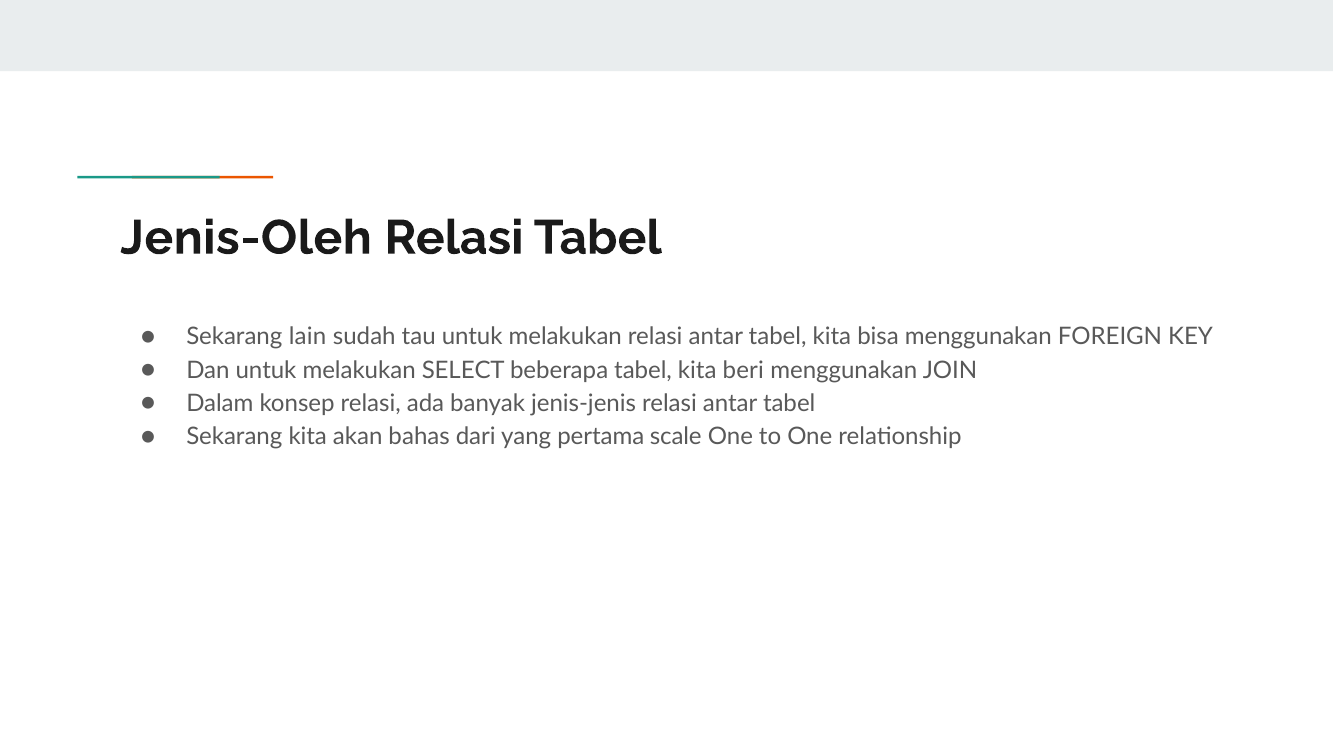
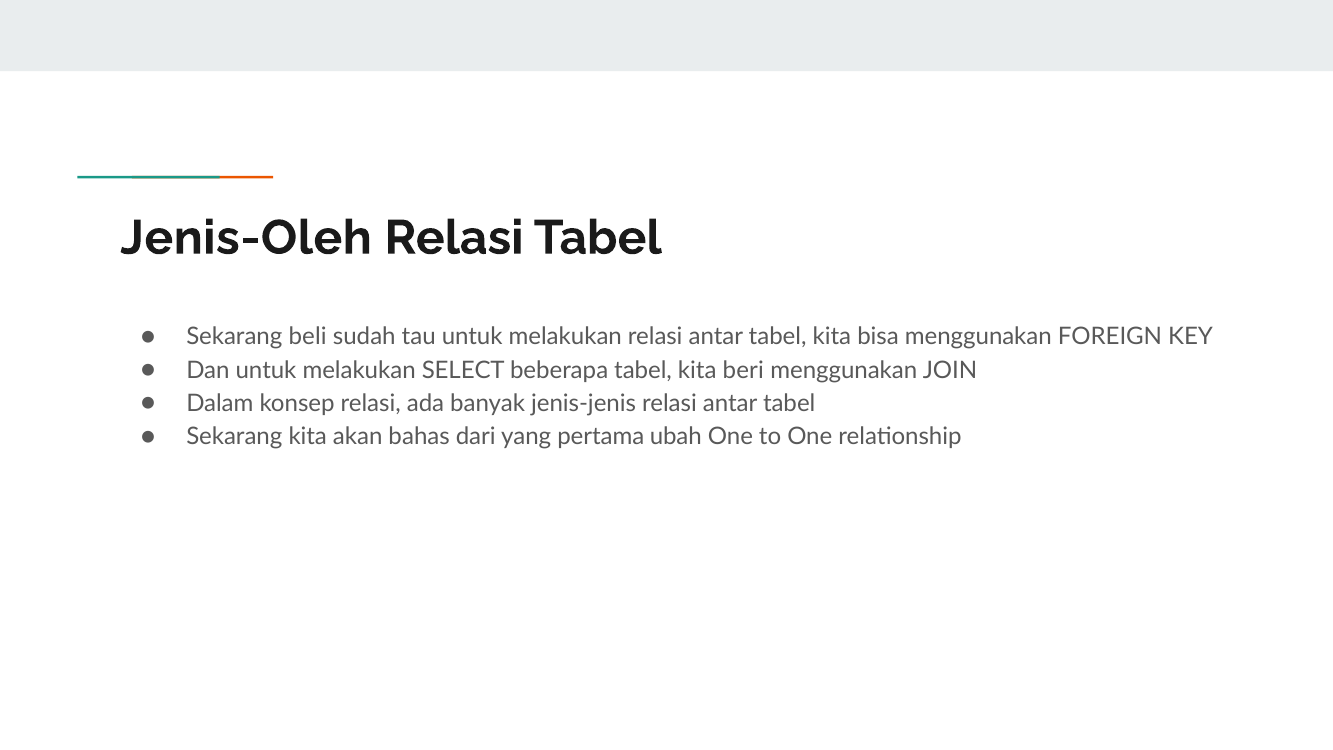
lain: lain -> beli (308, 337)
scale: scale -> ubah (676, 437)
